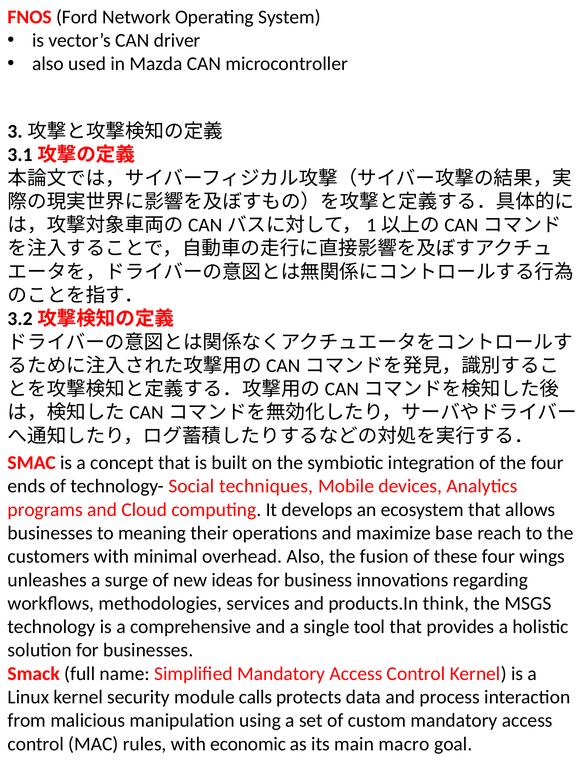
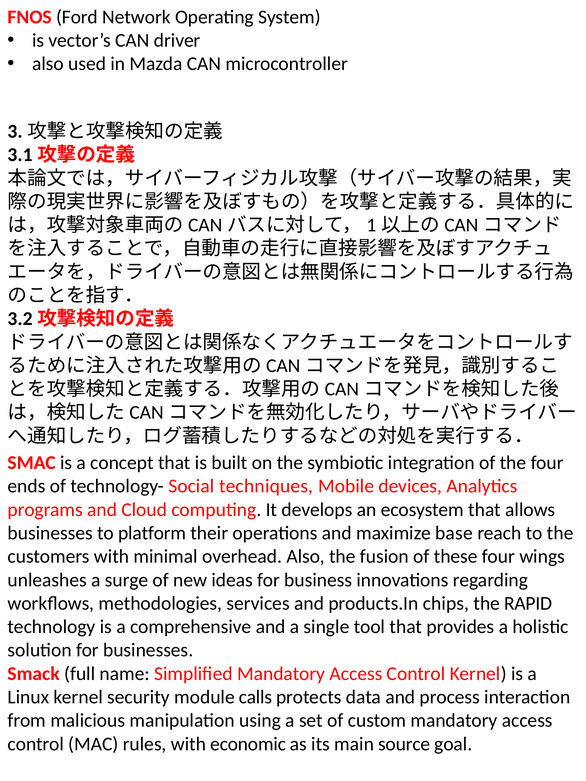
meaning: meaning -> platform (152, 533)
think: think -> chips (446, 604)
MSGS: MSGS -> RAPID (528, 604)
macro: macro -> source (404, 744)
